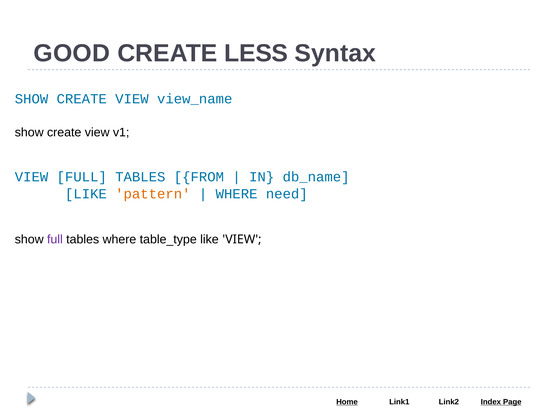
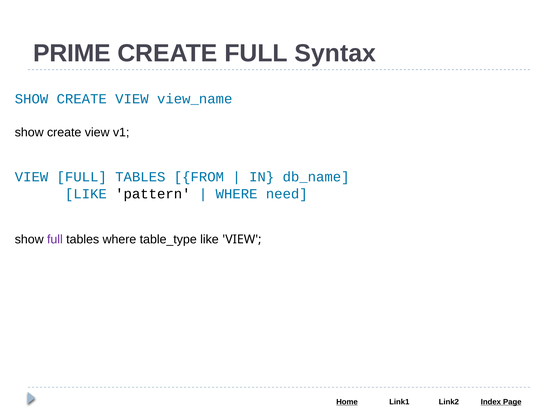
GOOD: GOOD -> PRIME (72, 53)
CREATE LESS: LESS -> FULL (256, 53)
pattern colour: orange -> black (153, 194)
